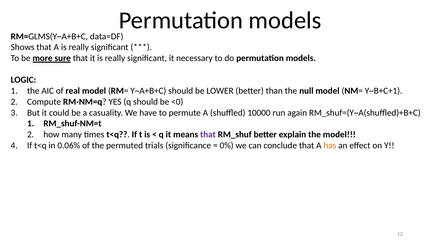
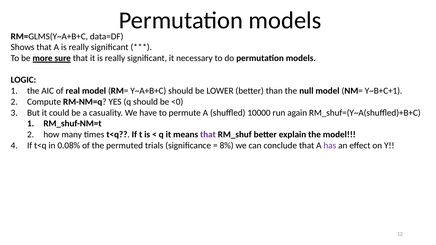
0.06%: 0.06% -> 0.08% (69, 146)
0%: 0% -> 8% (227, 146)
has colour: orange -> purple (330, 146)
